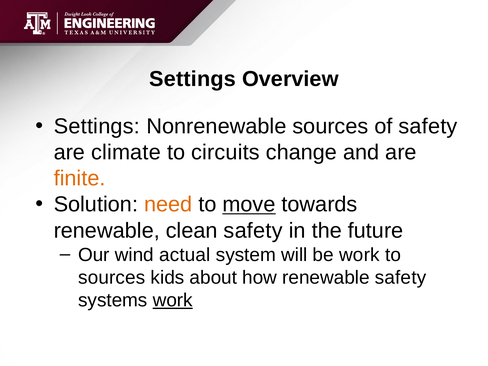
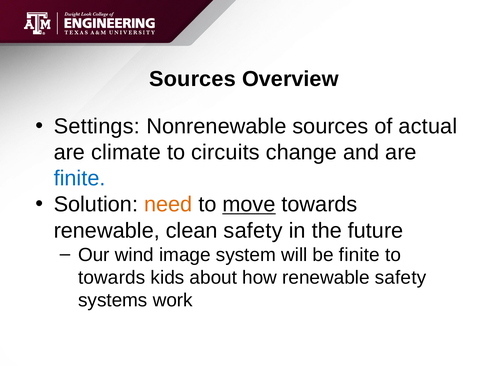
Settings: Settings -> Sources (193, 79)
of safety: safety -> actual (428, 126)
finite colour: orange -> blue (80, 178)
actual: actual -> image (185, 255)
be work: work -> finite (359, 255)
sources: sources -> towards (112, 277)
work underline: present -> none (173, 300)
